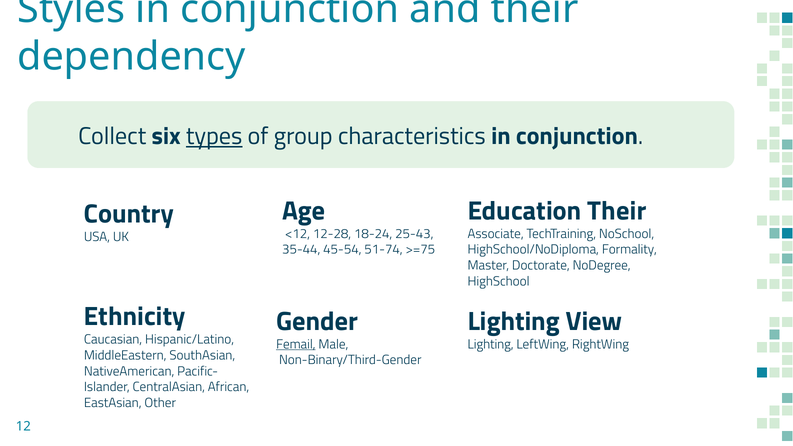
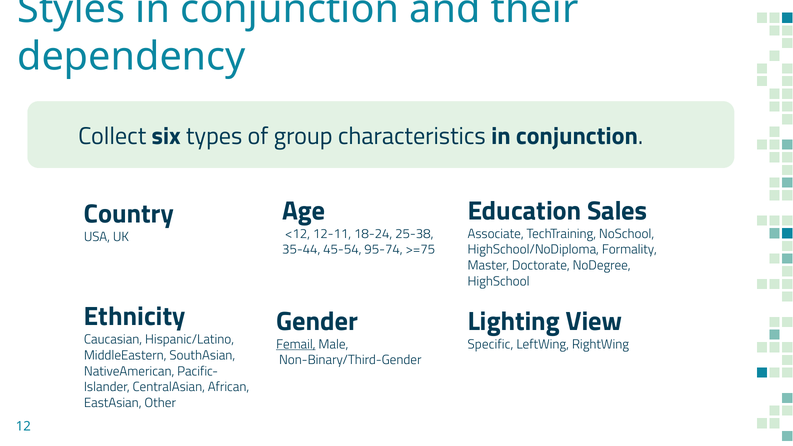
types underline: present -> none (214, 136)
Education Their: Their -> Sales (617, 211)
12-28: 12-28 -> 12-11 (332, 234)
25-43: 25-43 -> 25-38 (414, 234)
51-74: 51-74 -> 95-74 (384, 250)
Lighting: Lighting -> Specific (491, 344)
